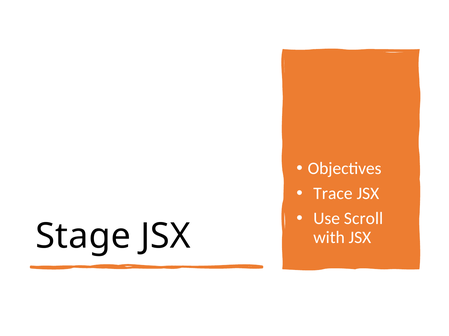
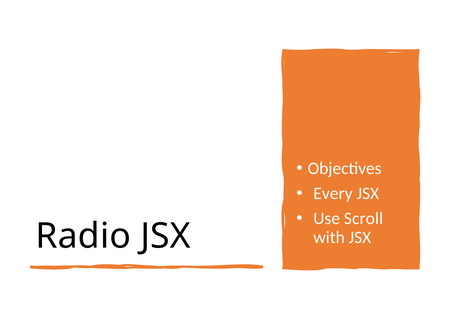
Trace: Trace -> Every (333, 194)
Stage: Stage -> Radio (83, 236)
